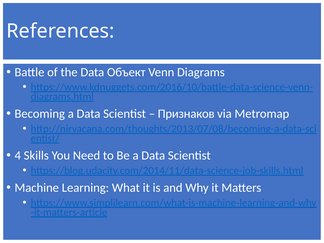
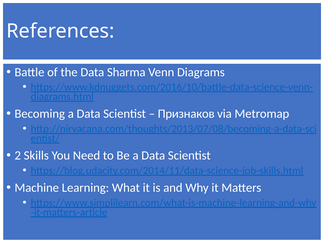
Объект: Объект -> Sharma (126, 72)
4: 4 -> 2 (18, 155)
